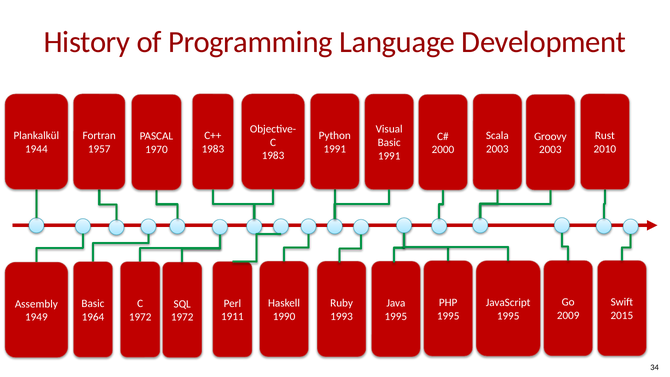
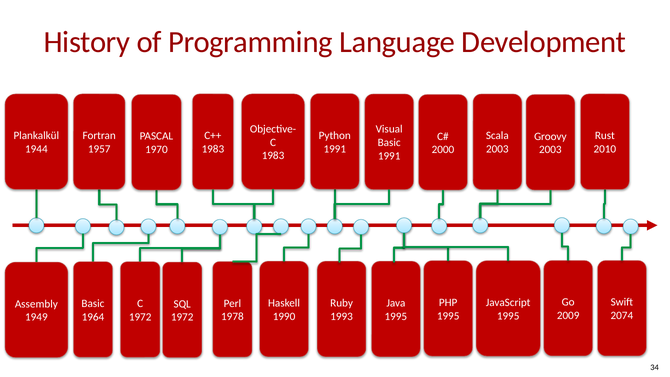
2015: 2015 -> 2074 (622, 316)
1911: 1911 -> 1978 (232, 317)
